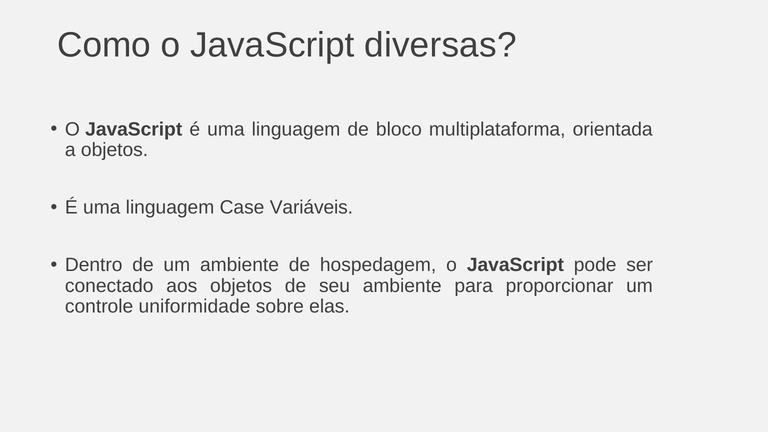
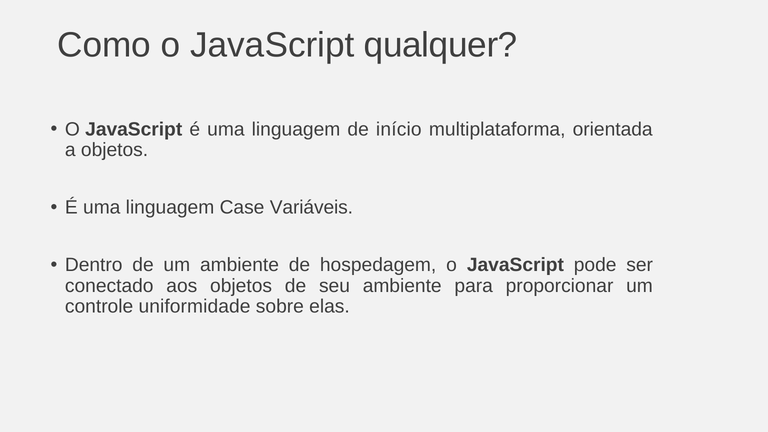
diversas: diversas -> qualquer (441, 45)
bloco: bloco -> início (399, 129)
